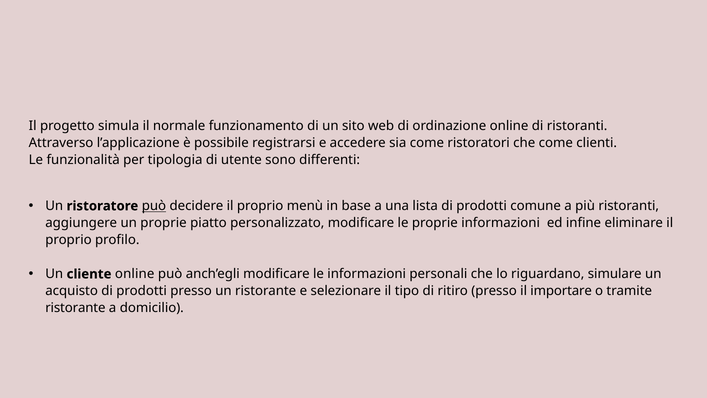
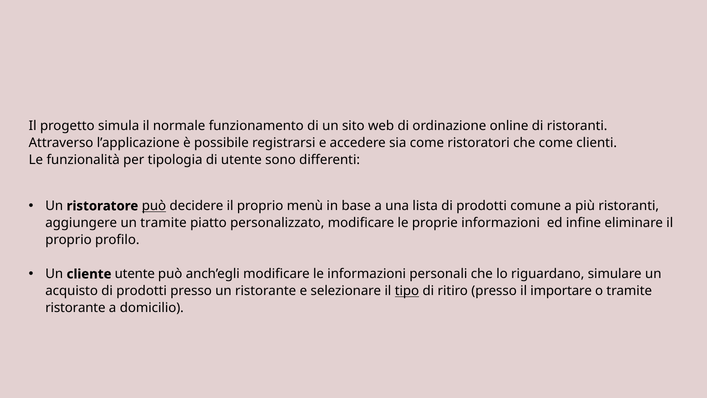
un proprie: proprie -> tramite (163, 223)
cliente online: online -> utente (135, 274)
tipo underline: none -> present (407, 291)
